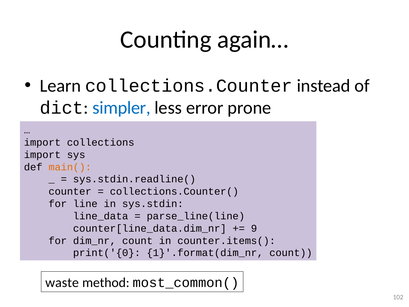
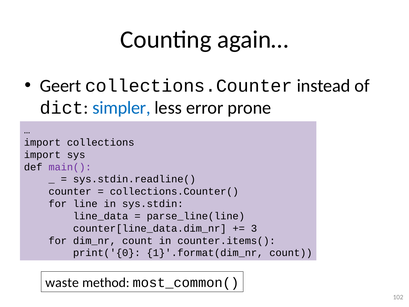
Learn: Learn -> Geert (60, 86)
main( colour: orange -> purple (70, 167)
9: 9 -> 3 (254, 228)
